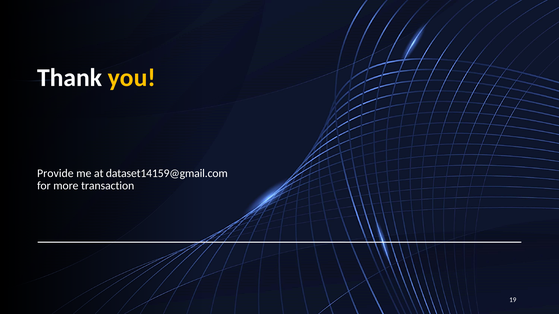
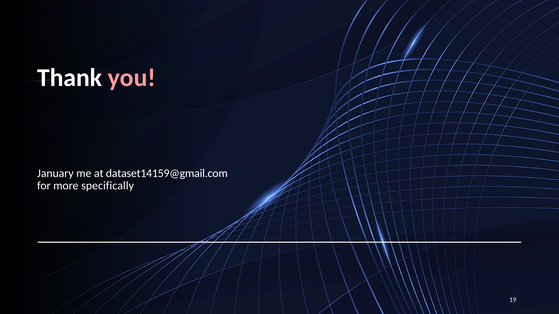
you colour: yellow -> pink (132, 78)
Provide: Provide -> January (55, 173)
transaction: transaction -> specifically (108, 186)
